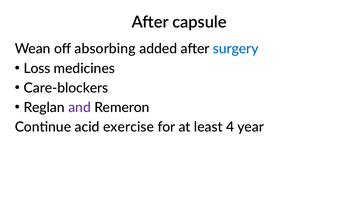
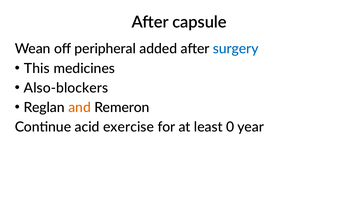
absorbing: absorbing -> peripheral (105, 49)
Loss: Loss -> This (37, 68)
Care-blockers: Care-blockers -> Also-blockers (66, 88)
and colour: purple -> orange (80, 108)
4: 4 -> 0 (230, 127)
